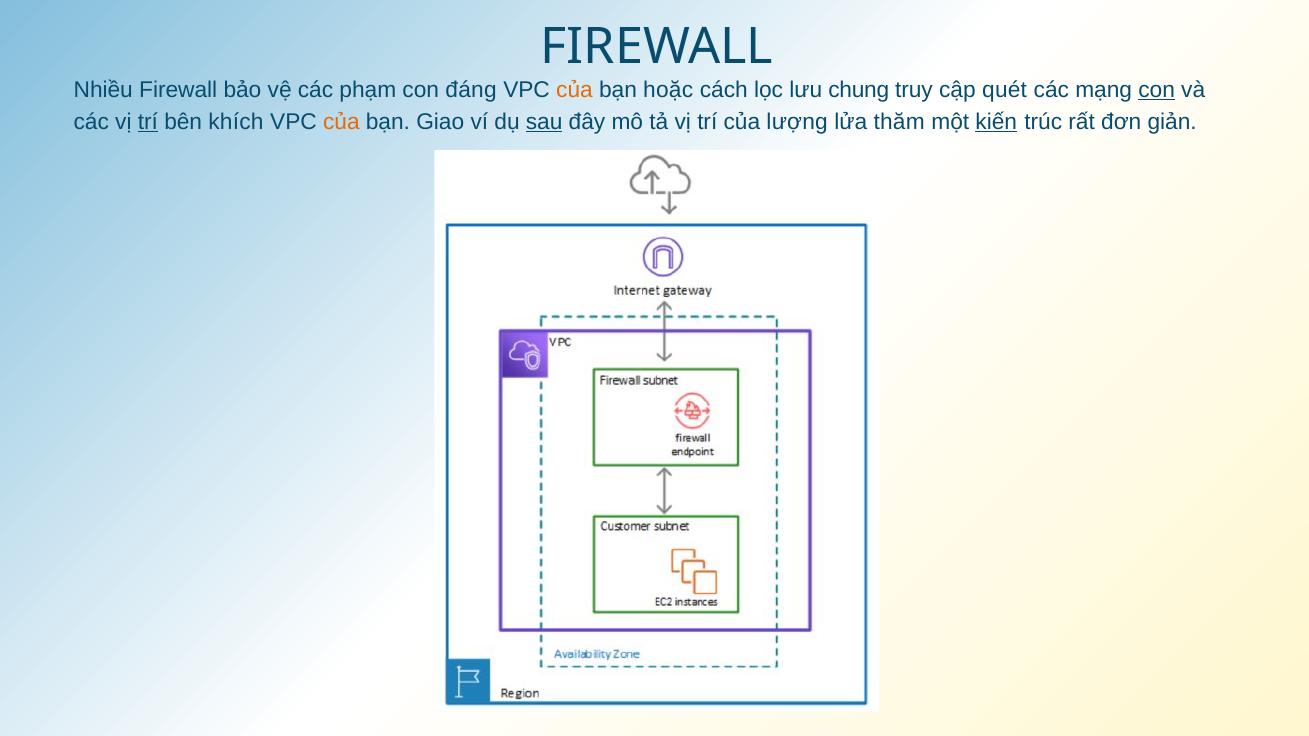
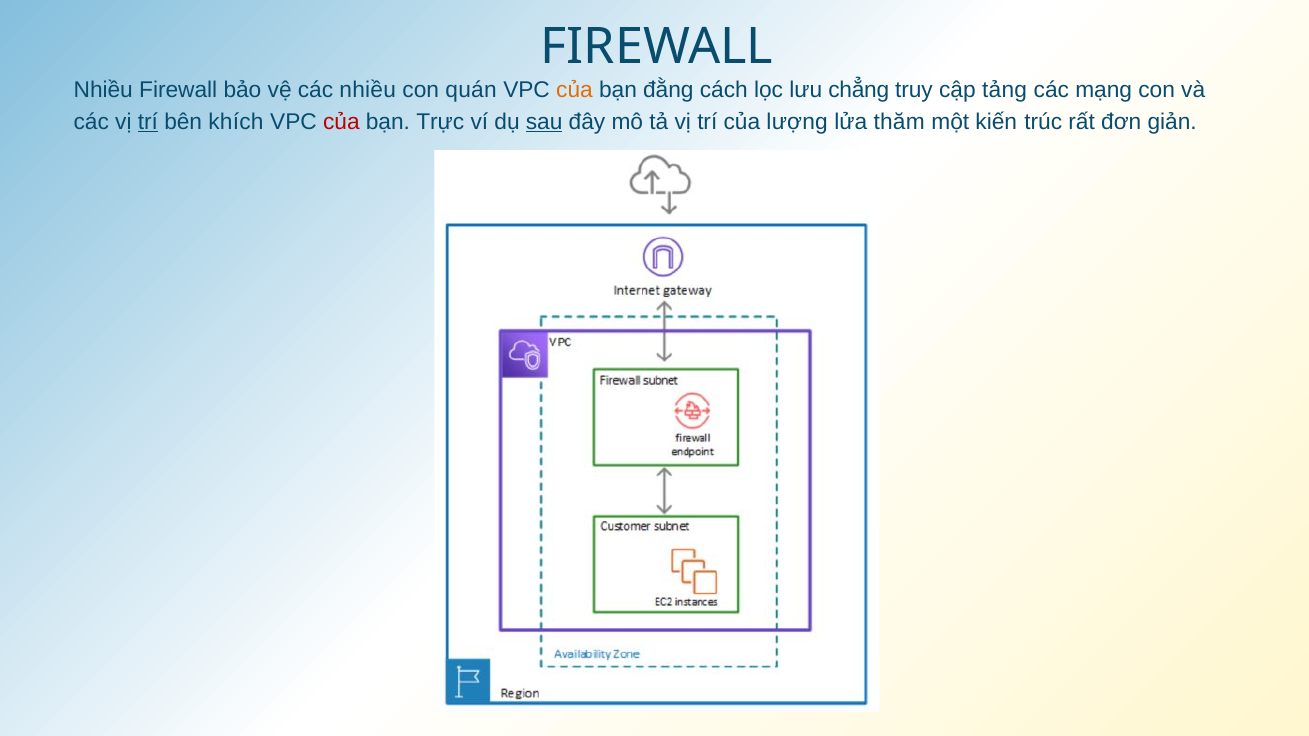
các phạm: phạm -> nhiều (368, 90)
đáng: đáng -> quán (471, 90)
hoặc: hoặc -> đằng (668, 90)
chung: chung -> chẳng (859, 90)
quét: quét -> tảng (1005, 90)
con underline: present -> none (1157, 90)
của colour: orange -> red (341, 122)
Giao: Giao -> Trực (440, 122)
kiến underline: present -> none (996, 122)
